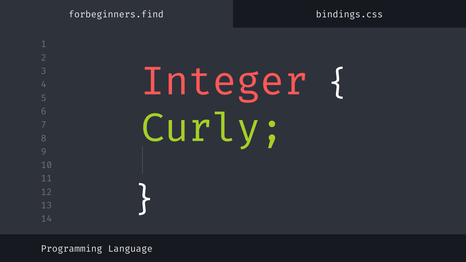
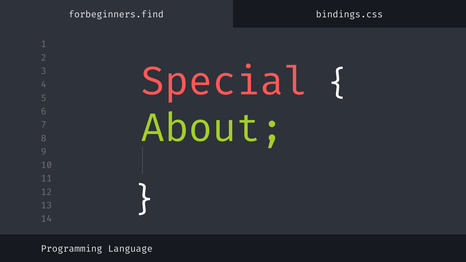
Integer: Integer -> Special (224, 82)
Curly: Curly -> About (213, 128)
